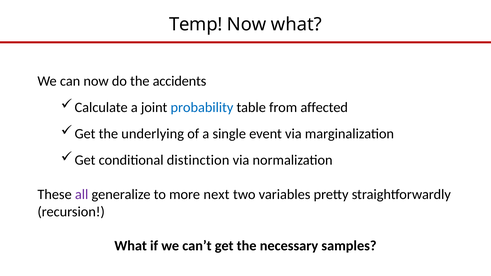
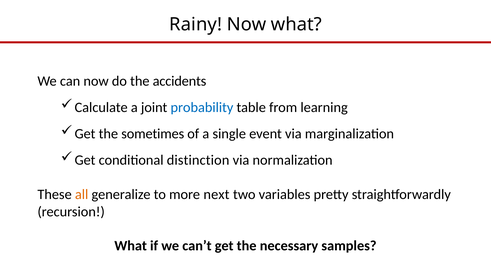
Temp: Temp -> Rainy (196, 24)
affected: affected -> learning (324, 108)
underlying: underlying -> sometimes (153, 134)
all colour: purple -> orange (82, 195)
